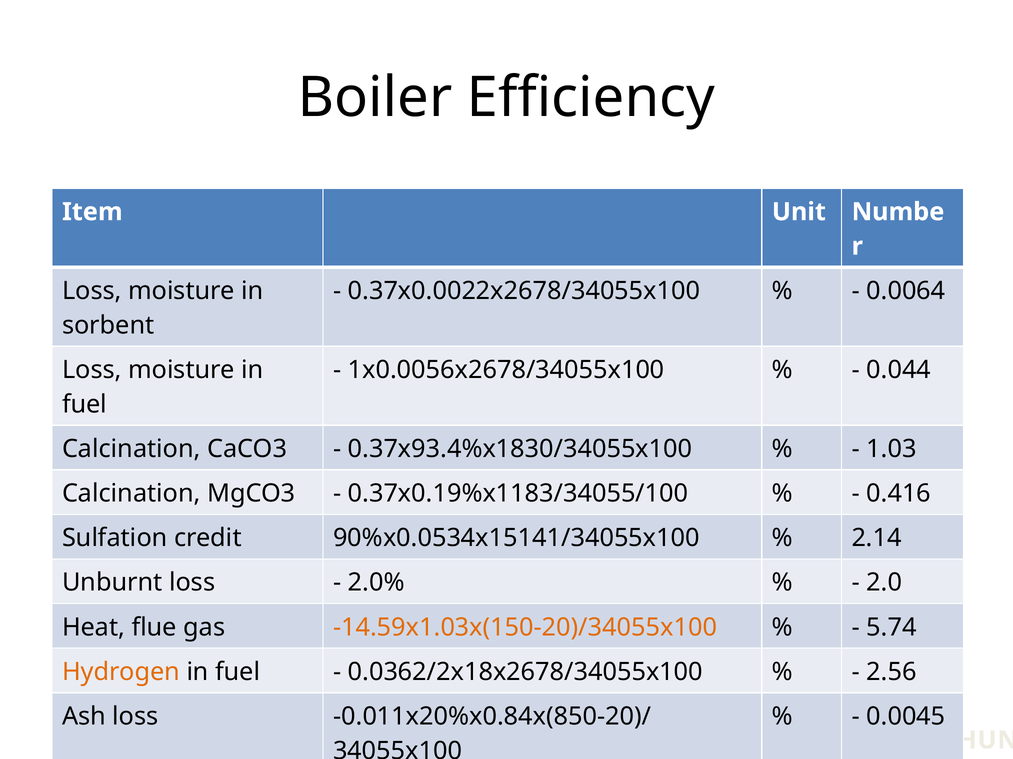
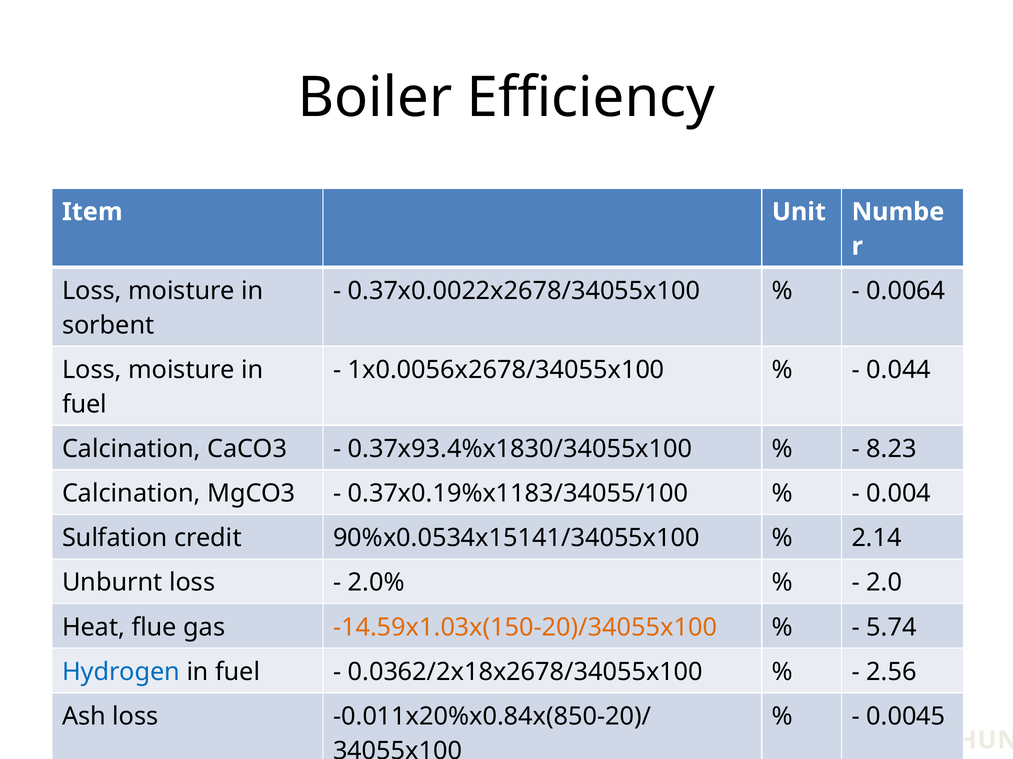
1.03: 1.03 -> 8.23 (891, 449)
0.416: 0.416 -> 0.004 (899, 494)
Hydrogen colour: orange -> blue (121, 672)
